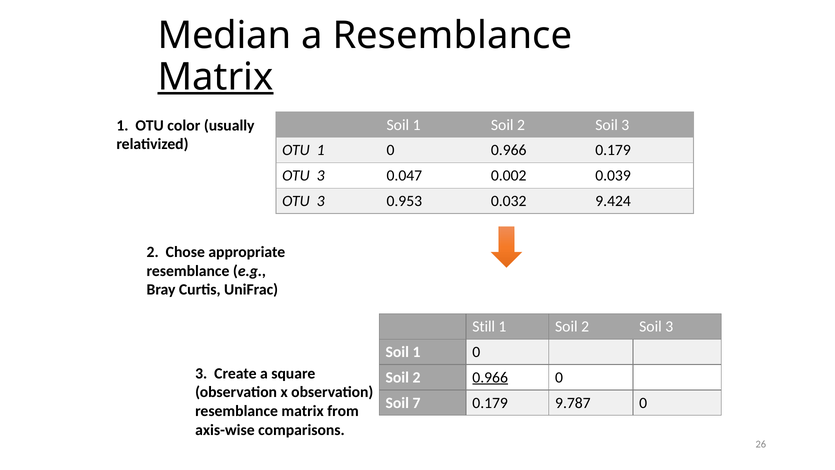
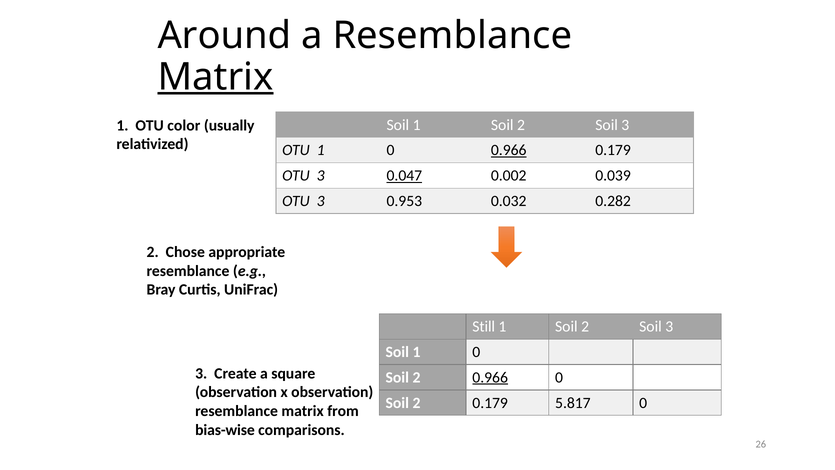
Median: Median -> Around (224, 36)
0.966 underline: none -> present (509, 150)
0.047 underline: none -> present (404, 176)
9.424: 9.424 -> 0.282 (613, 201)
7: 7 -> 2 (417, 403)
9.787: 9.787 -> 5.817 (573, 403)
axis-wise: axis-wise -> bias-wise (225, 430)
